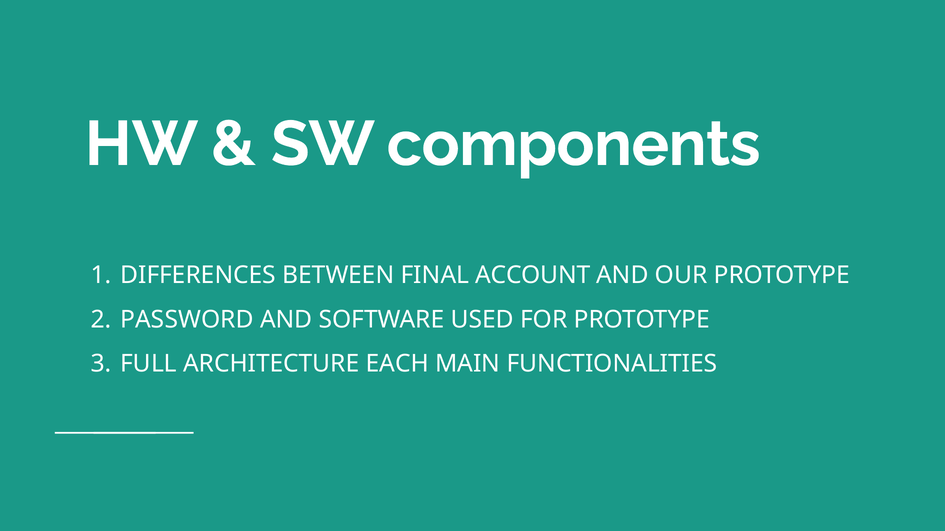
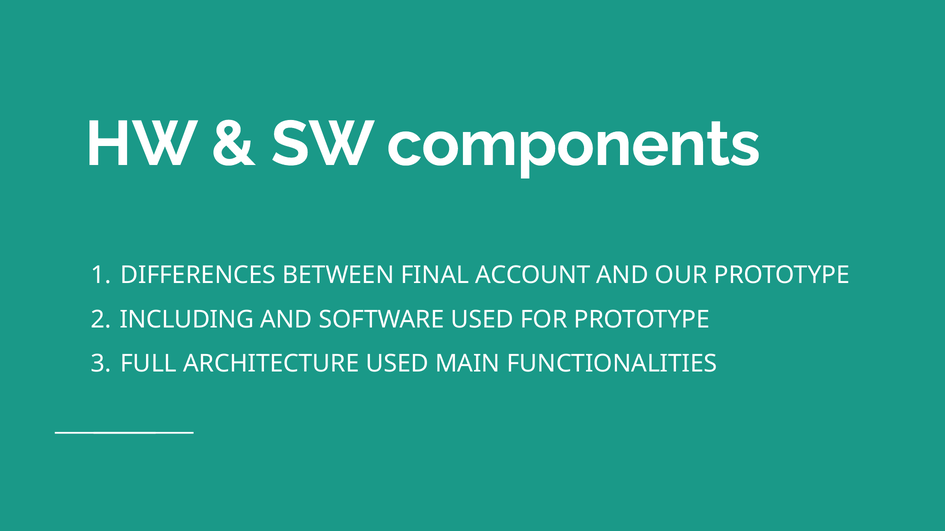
PASSWORD: PASSWORD -> INCLUDING (187, 320)
ARCHITECTURE EACH: EACH -> USED (397, 364)
